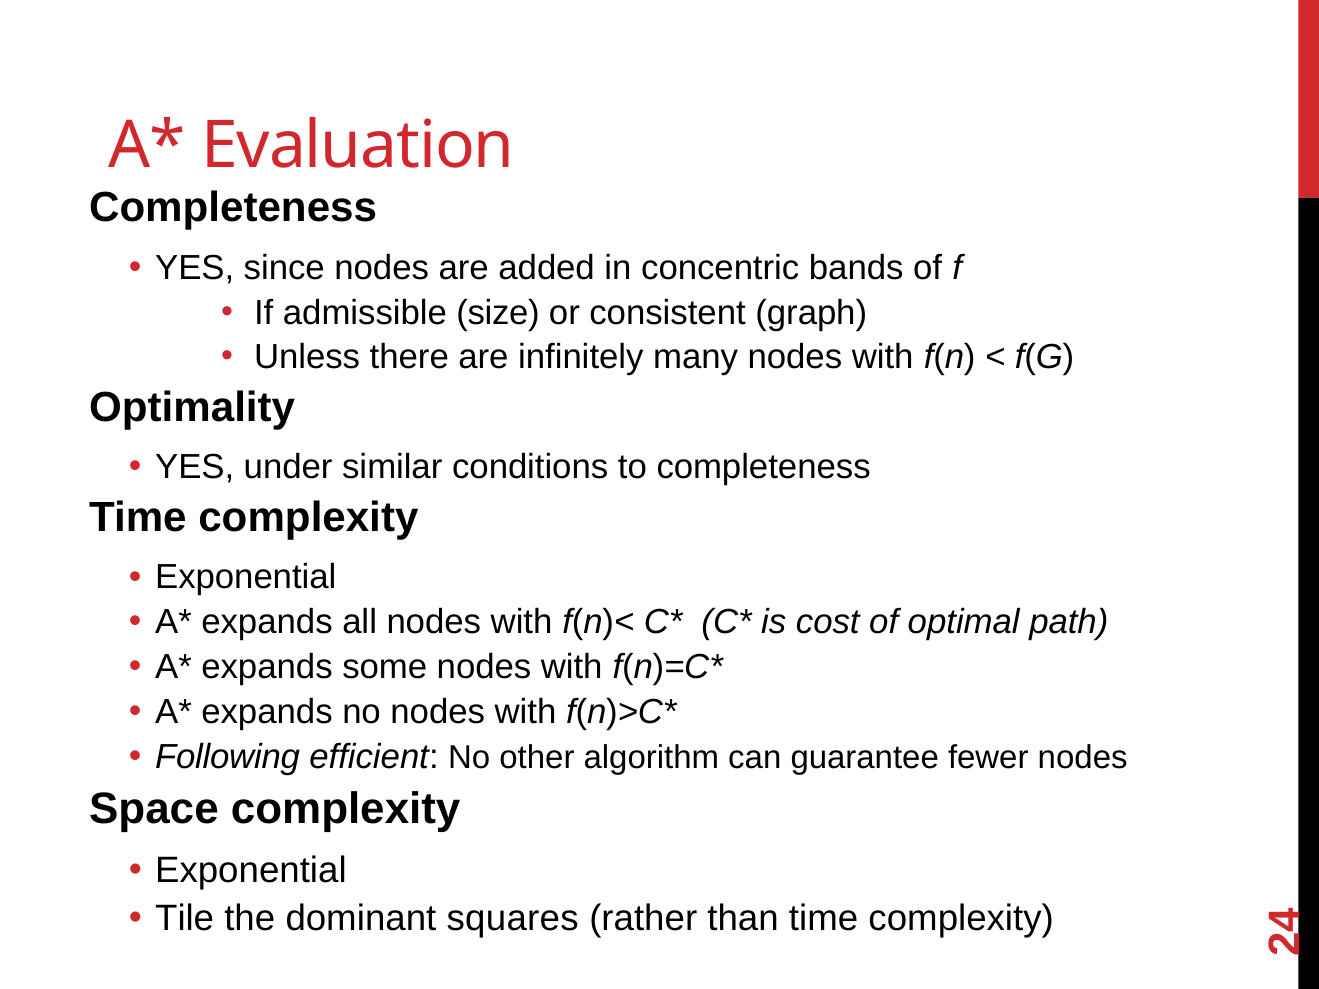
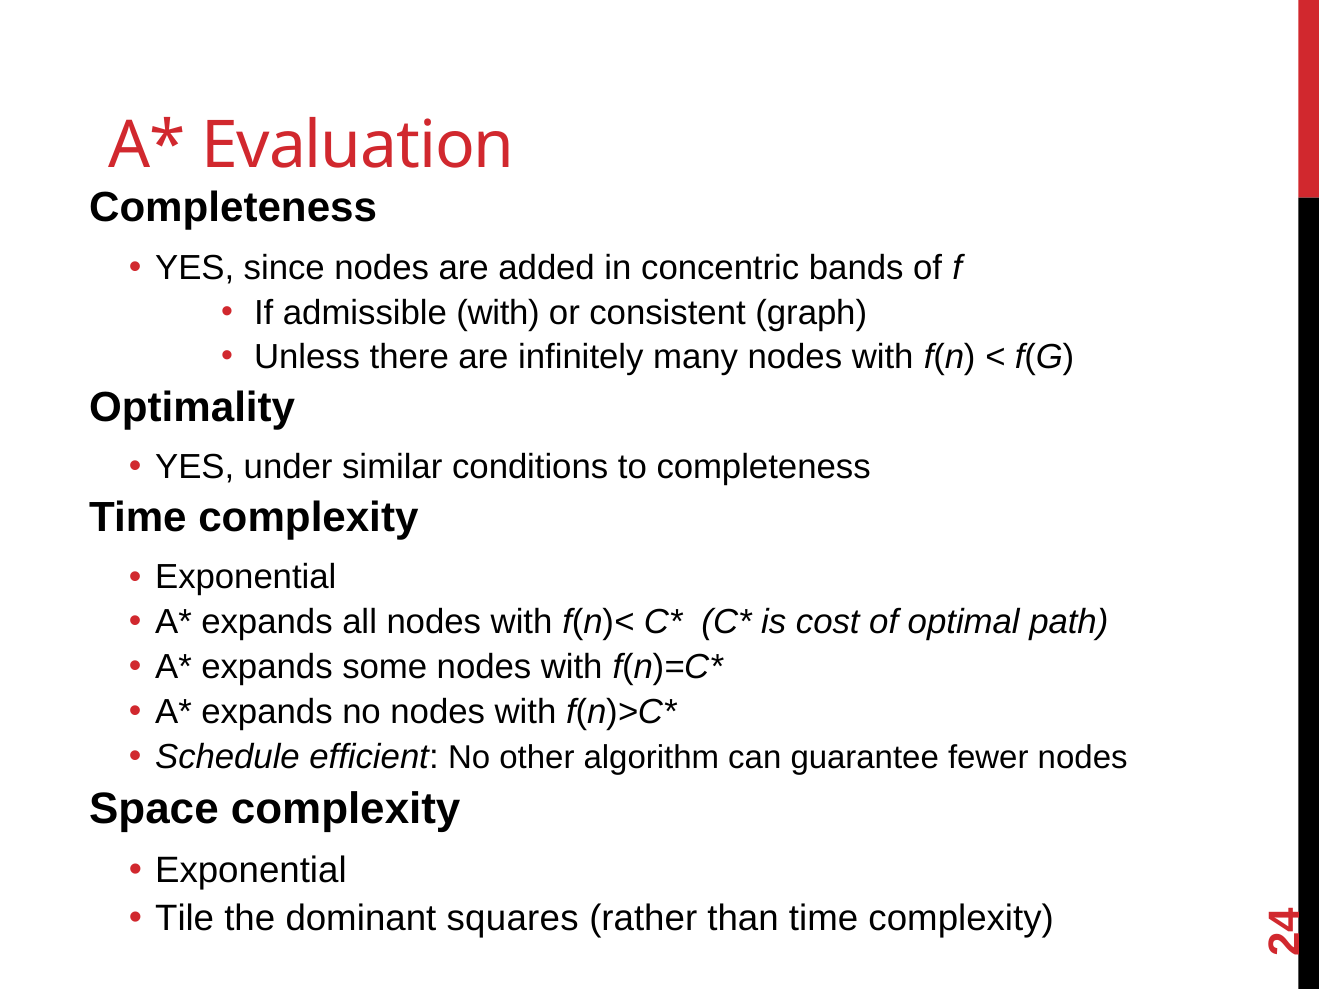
admissible size: size -> with (498, 313)
Following: Following -> Schedule (227, 757)
